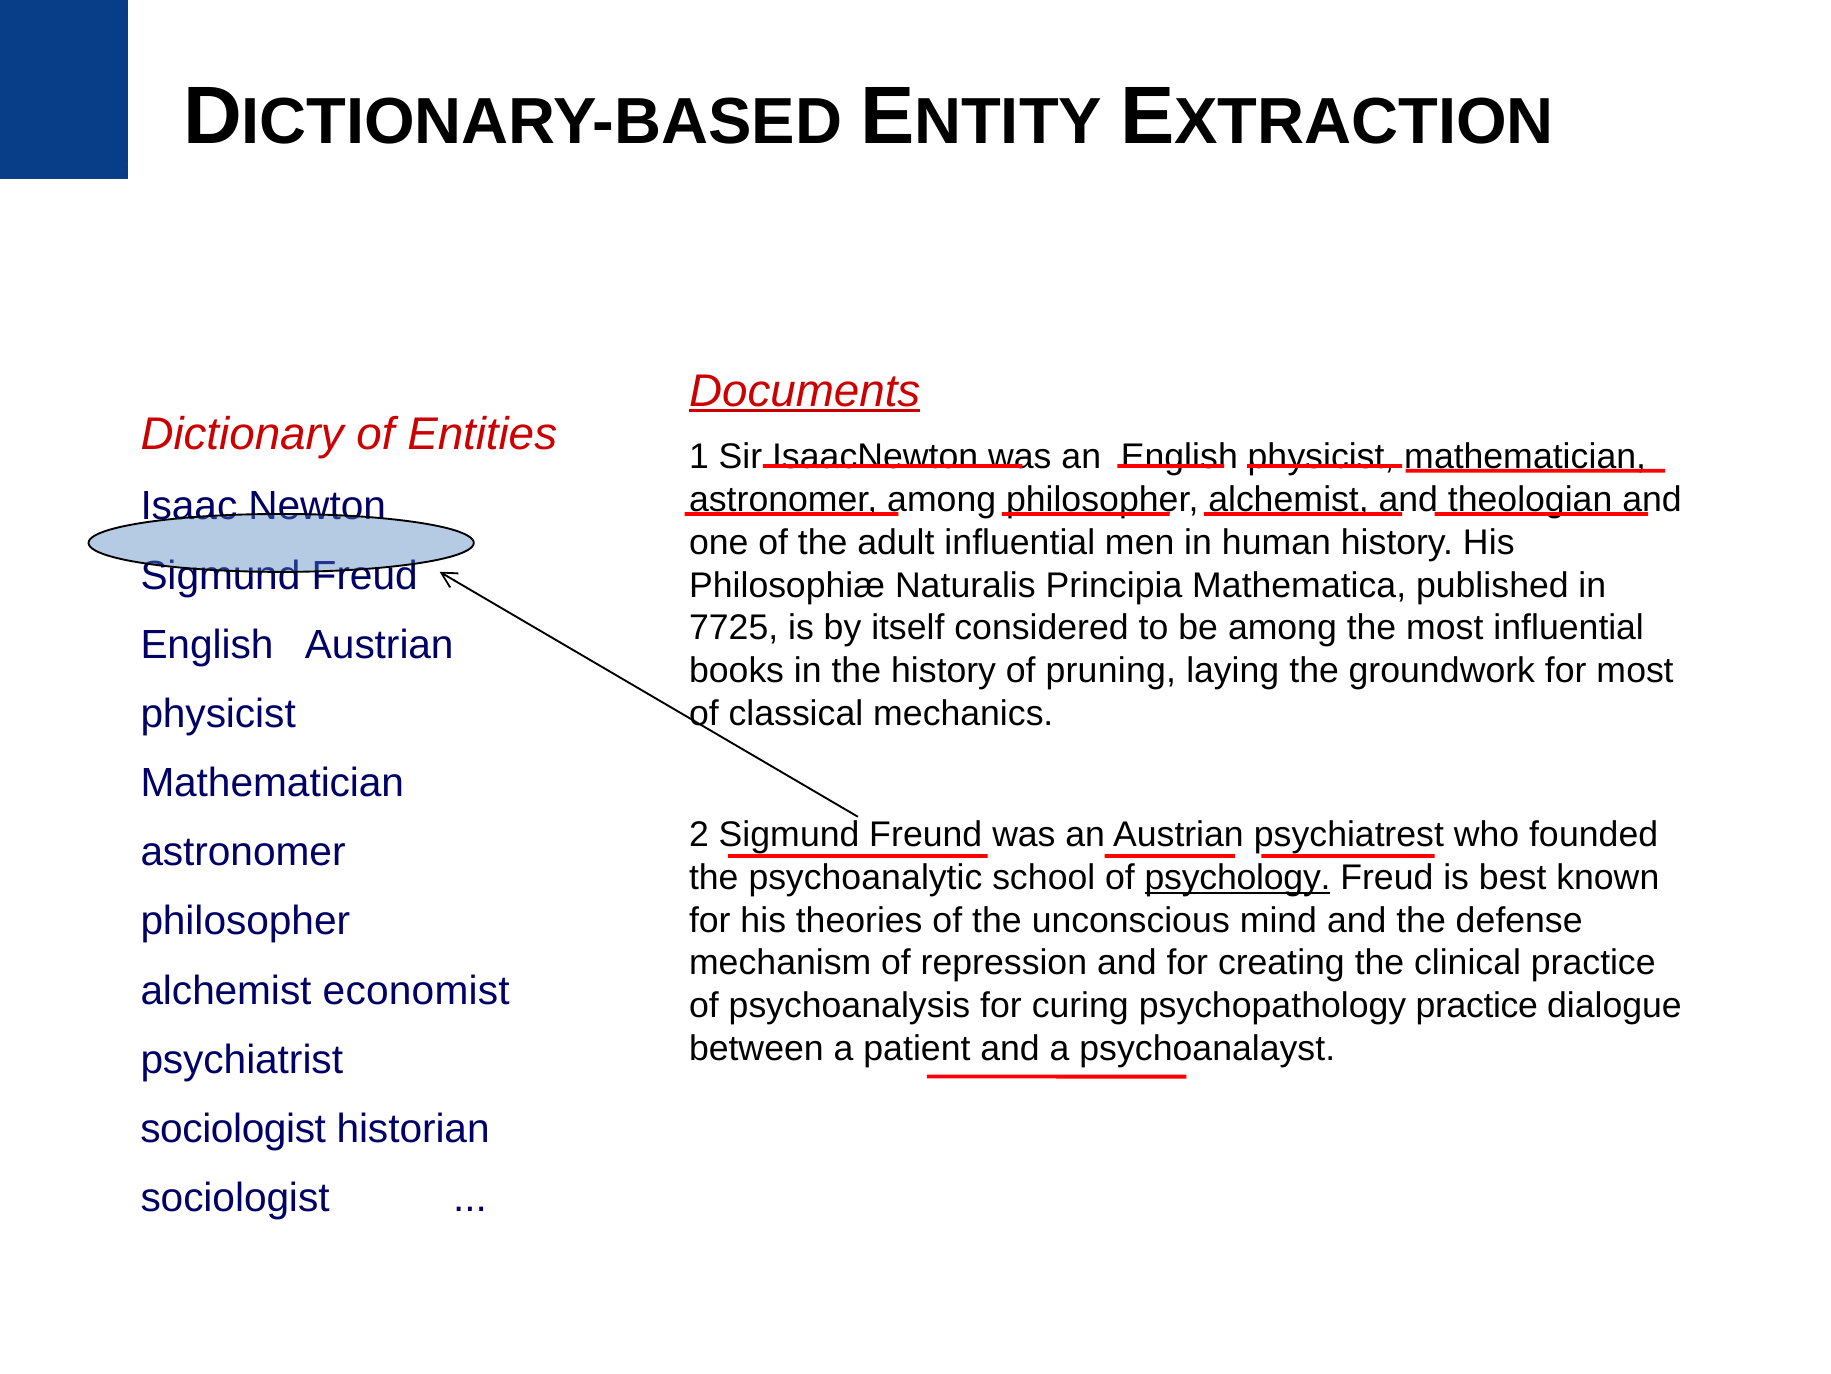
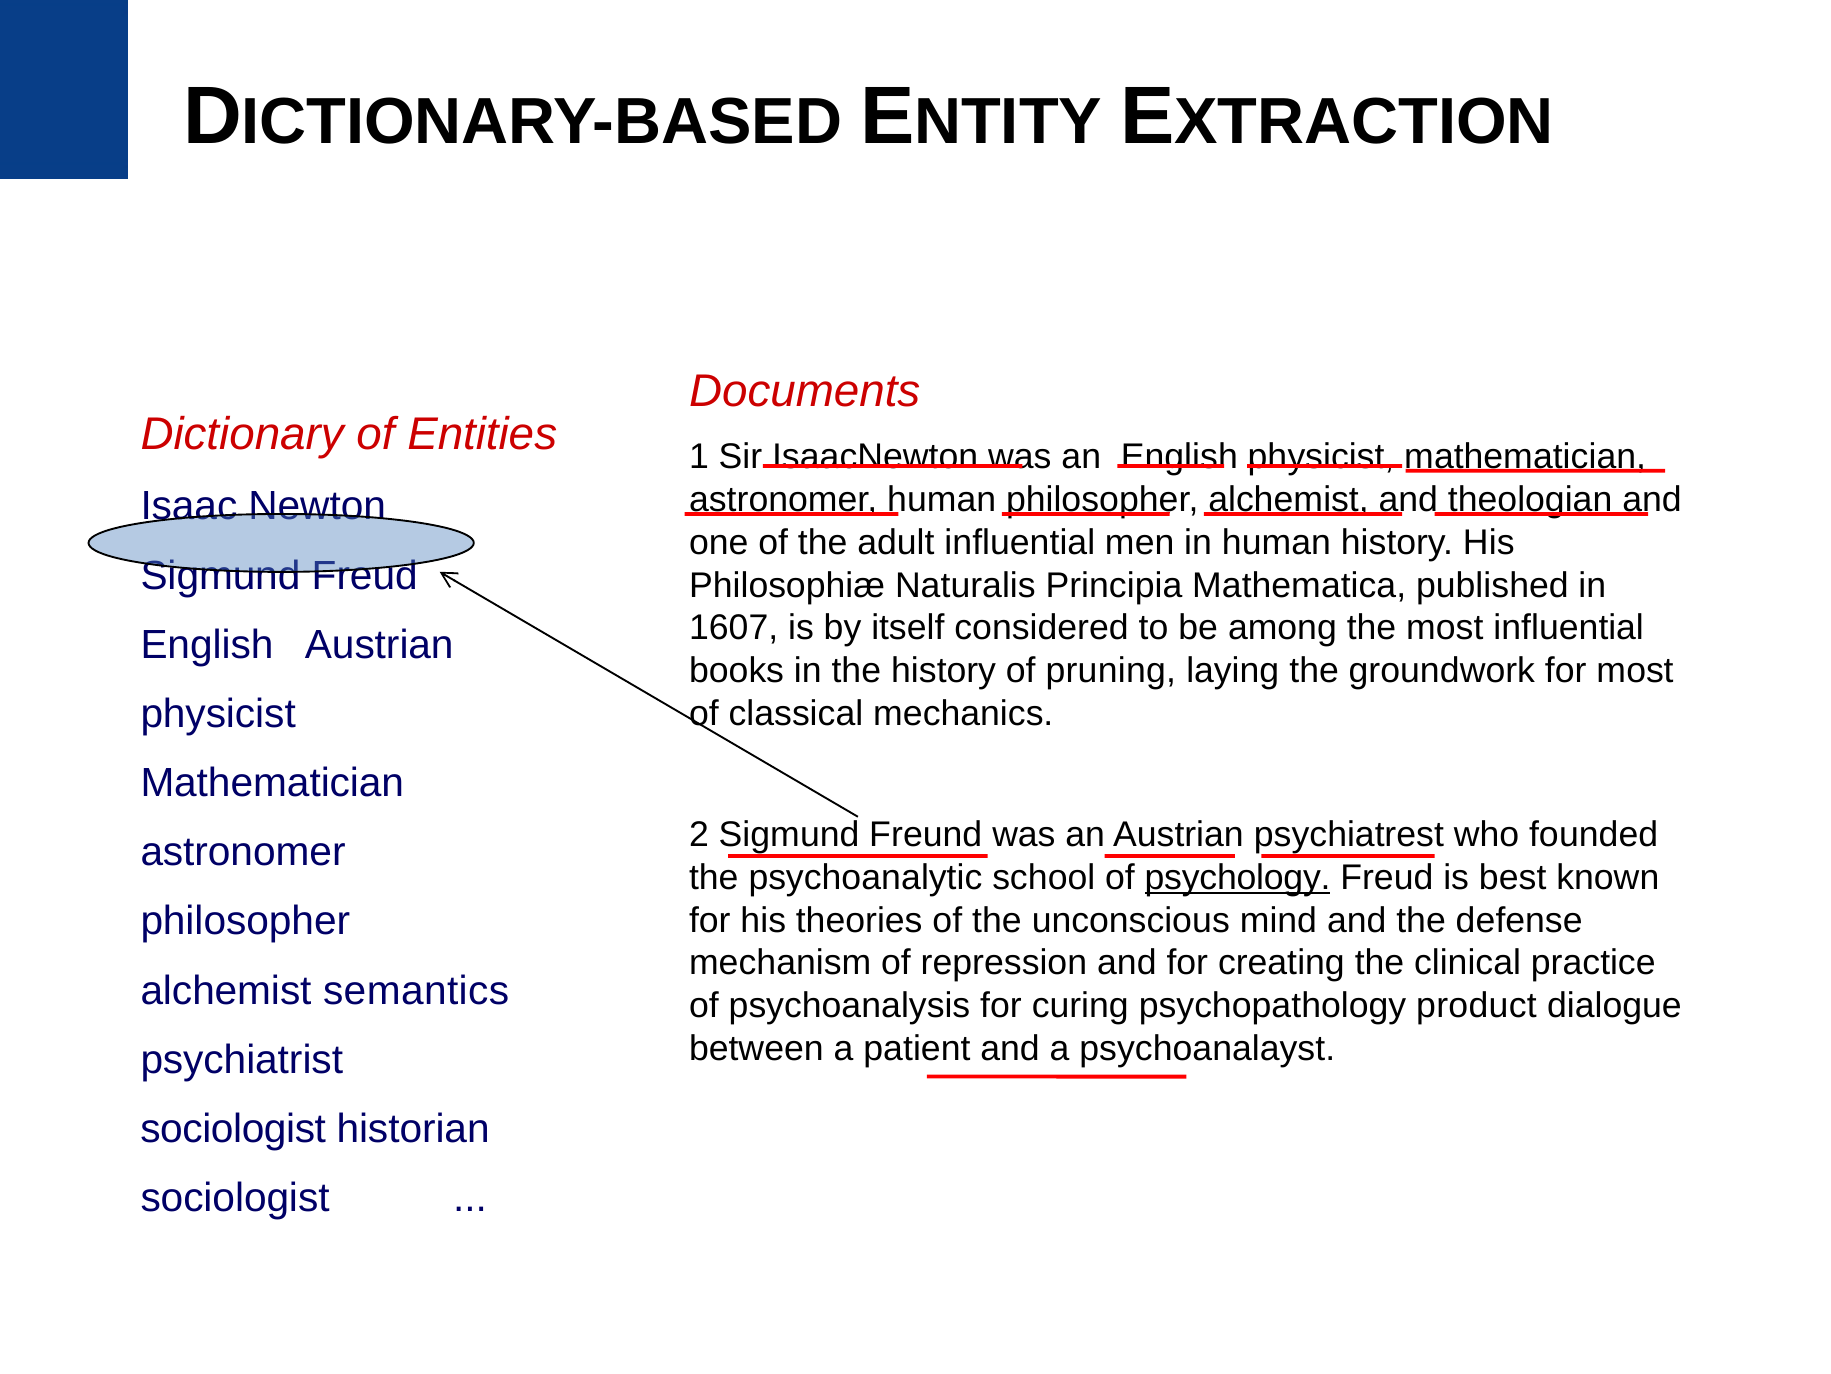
Documents underline: present -> none (805, 391)
astronomer among: among -> human (942, 500)
7725: 7725 -> 1607 (734, 628)
economist: economist -> semantics (416, 990)
psychopathology practice: practice -> product (1476, 1005)
